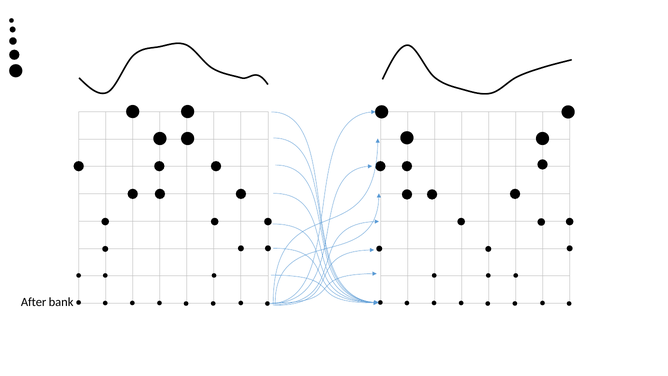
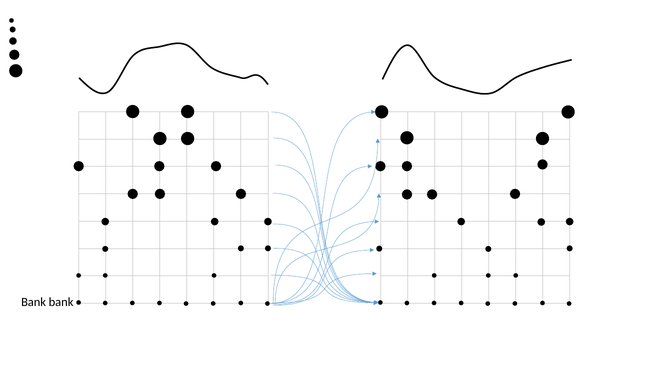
After: After -> Bank (34, 302)
